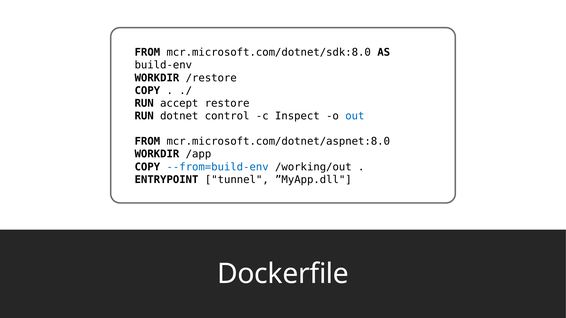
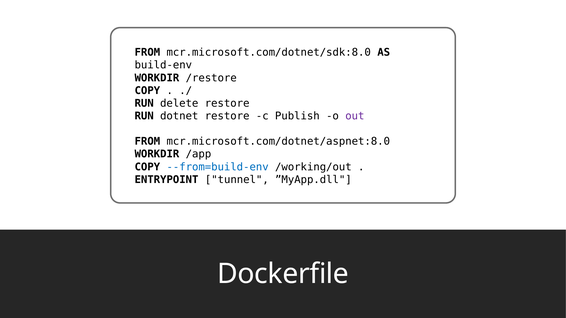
accept: accept -> delete (179, 103)
dotnet control: control -> restore (227, 116)
Inspect: Inspect -> Publish (297, 116)
out colour: blue -> purple (355, 116)
